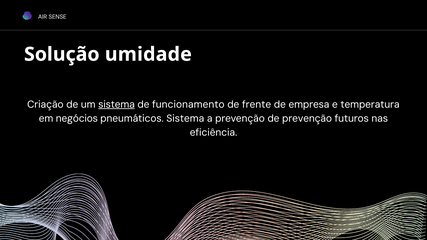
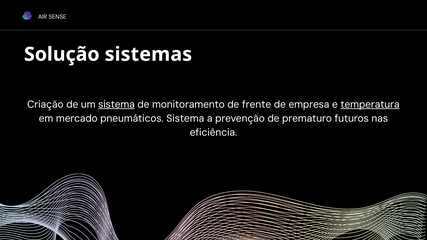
umidade: umidade -> sistemas (148, 54)
funcionamento: funcionamento -> monitoramento (188, 105)
temperatura underline: none -> present (370, 105)
negócios: negócios -> mercado (77, 119)
de prevenção: prevenção -> prematuro (307, 119)
